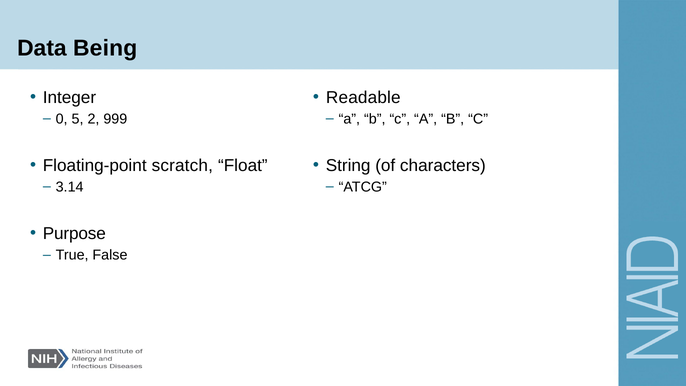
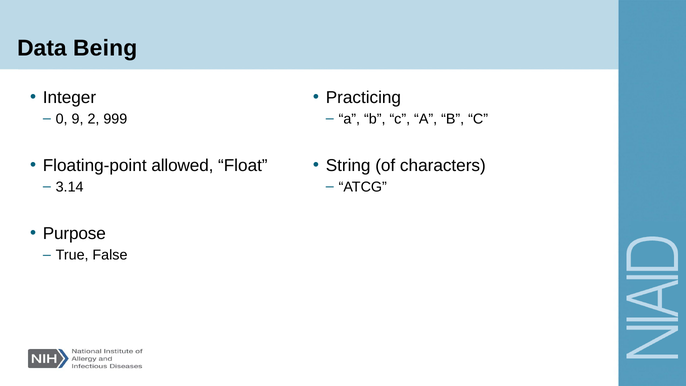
Readable: Readable -> Practicing (363, 97)
5: 5 -> 9 (78, 119)
scratch: scratch -> allowed (182, 165)
